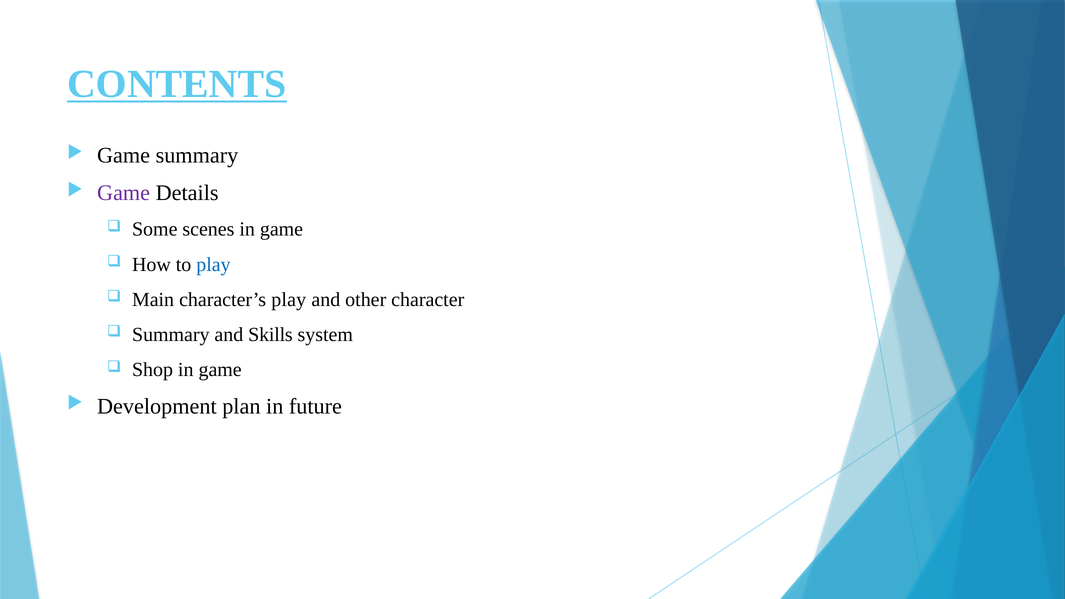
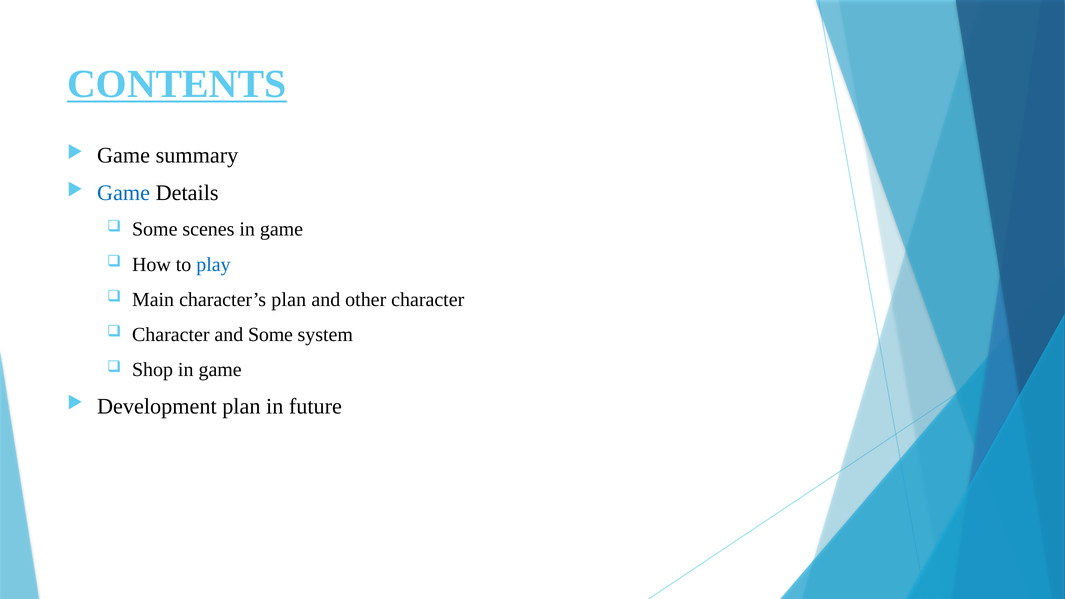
Game colour: purple -> blue (124, 193)
character’s play: play -> plan (289, 300)
Summary: Summary -> Character (171, 335)
and Skills: Skills -> Some (271, 335)
